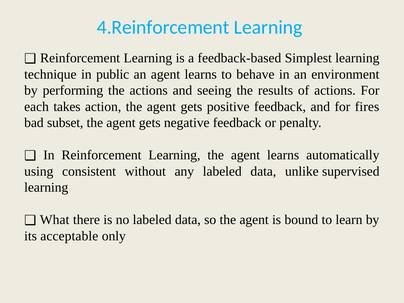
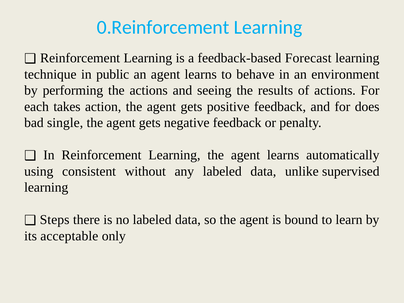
4.Reinforcement: 4.Reinforcement -> 0.Reinforcement (163, 27)
Simplest: Simplest -> Forecast (308, 58)
fires: fires -> does (367, 107)
subset: subset -> single (65, 123)
What: What -> Steps (55, 220)
